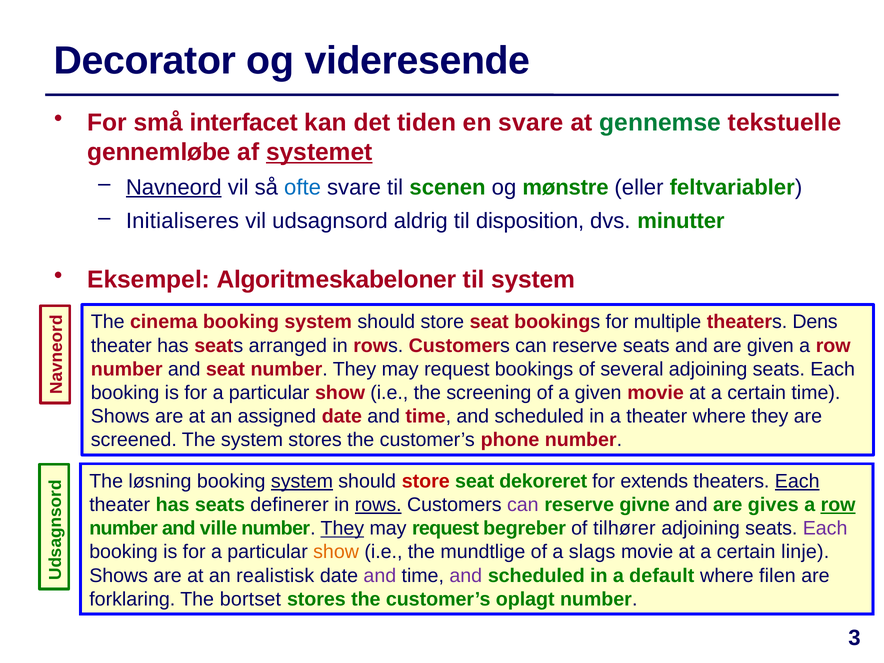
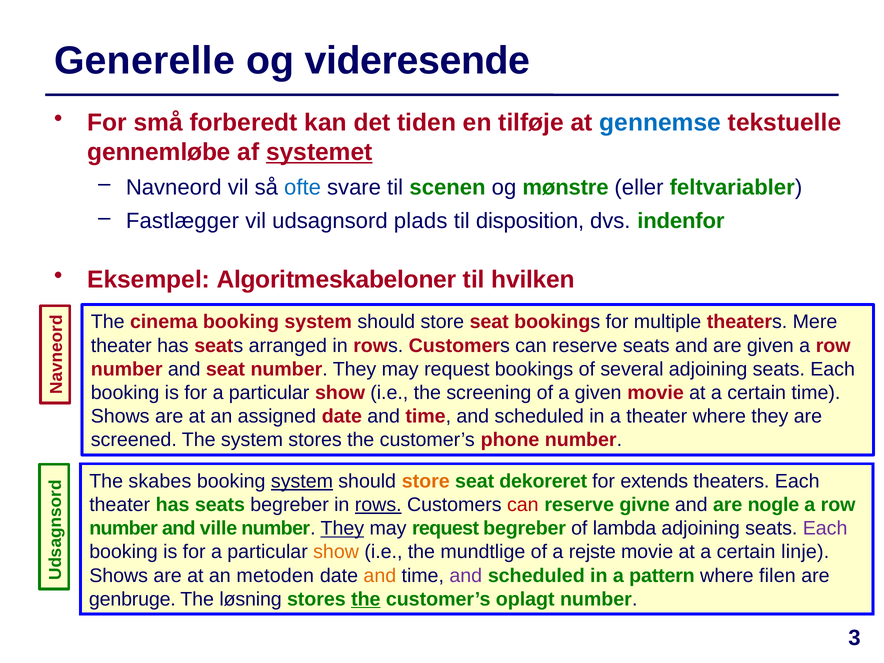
Decorator: Decorator -> Generelle (144, 61)
interfacet: interfacet -> forberedt (244, 123)
en svare: svare -> tilføje (531, 123)
gennemse colour: green -> blue (660, 123)
Navneord underline: present -> none (174, 187)
Initialiseres: Initialiseres -> Fastlægger (182, 221)
aldrig: aldrig -> plads (421, 221)
minutter: minutter -> indenfor (681, 221)
til system: system -> hvilken (533, 280)
Dens: Dens -> Mere (815, 322)
løsning: løsning -> skabes (160, 481)
store colour: red -> orange (426, 481)
Each underline: present -> none (797, 481)
seats definerer: definerer -> begreber (290, 505)
can colour: purple -> red (523, 505)
gives: gives -> nogle (773, 505)
row underline: present -> none (838, 505)
tilhører: tilhører -> lambda (625, 528)
slags: slags -> rejste (592, 552)
realistisk: realistisk -> metoden (275, 576)
and colour: purple -> orange (380, 576)
default: default -> pattern (662, 576)
forklaring: forklaring -> genbruge (132, 599)
bortset: bortset -> løsning (251, 599)
the underline: none -> present (366, 599)
